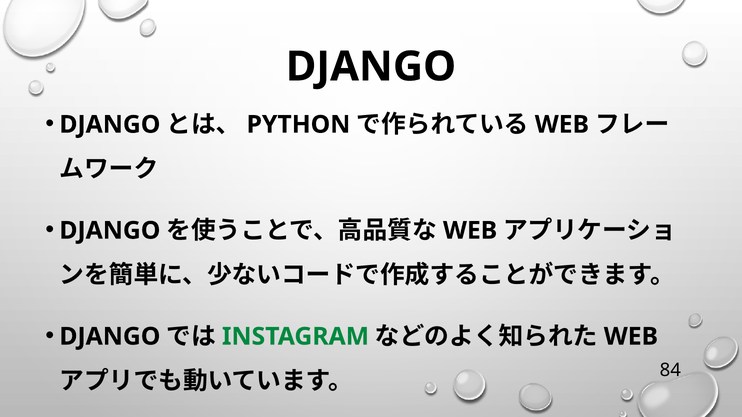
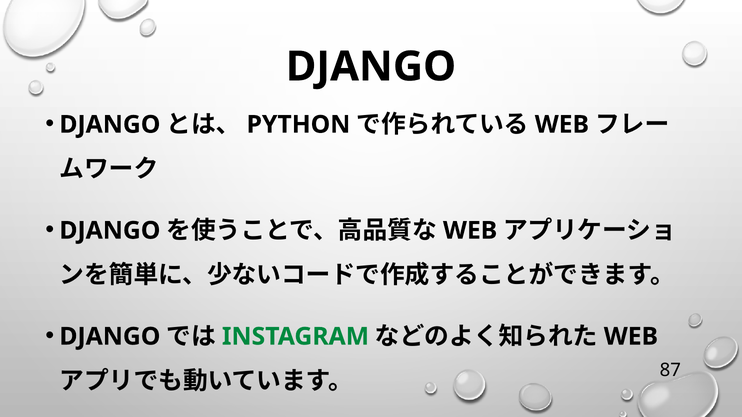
84: 84 -> 87 (670, 370)
